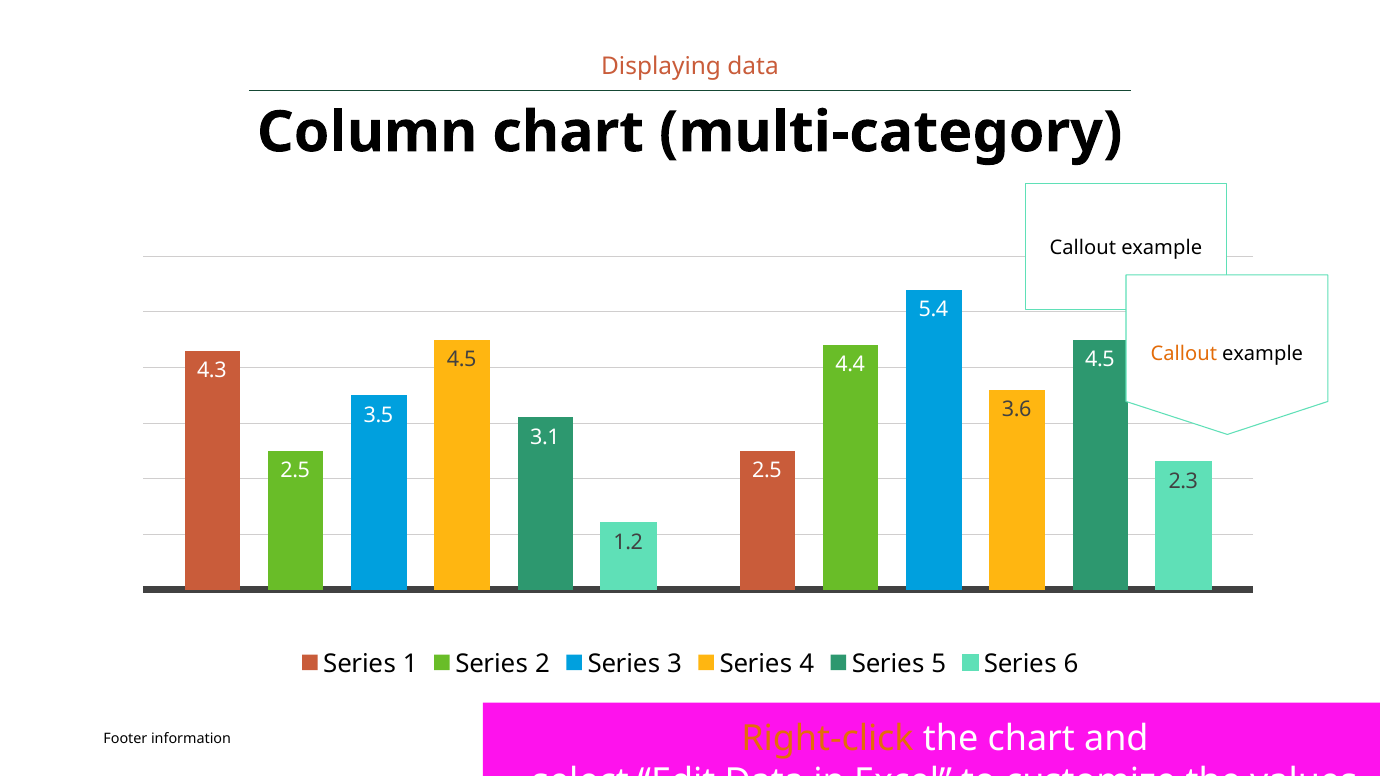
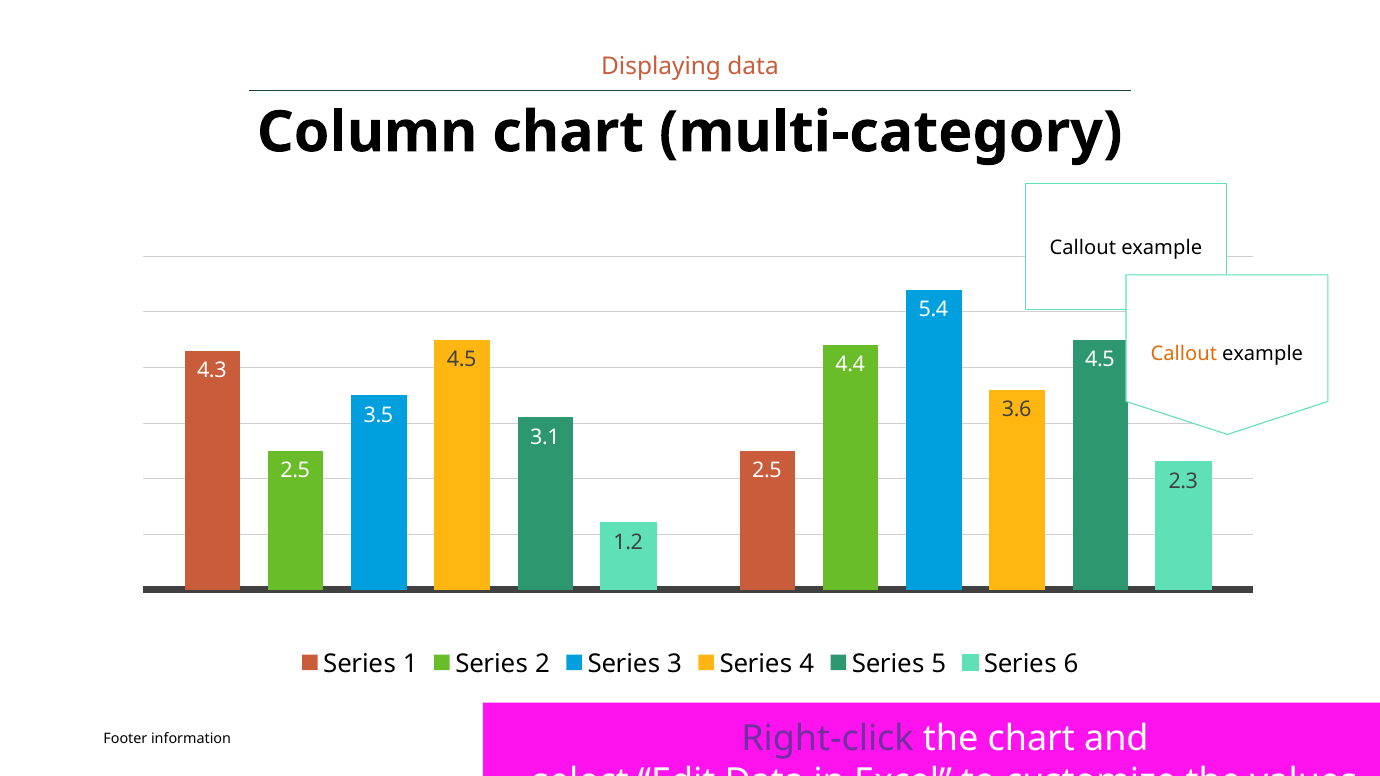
Right-click colour: orange -> purple (827, 738)
